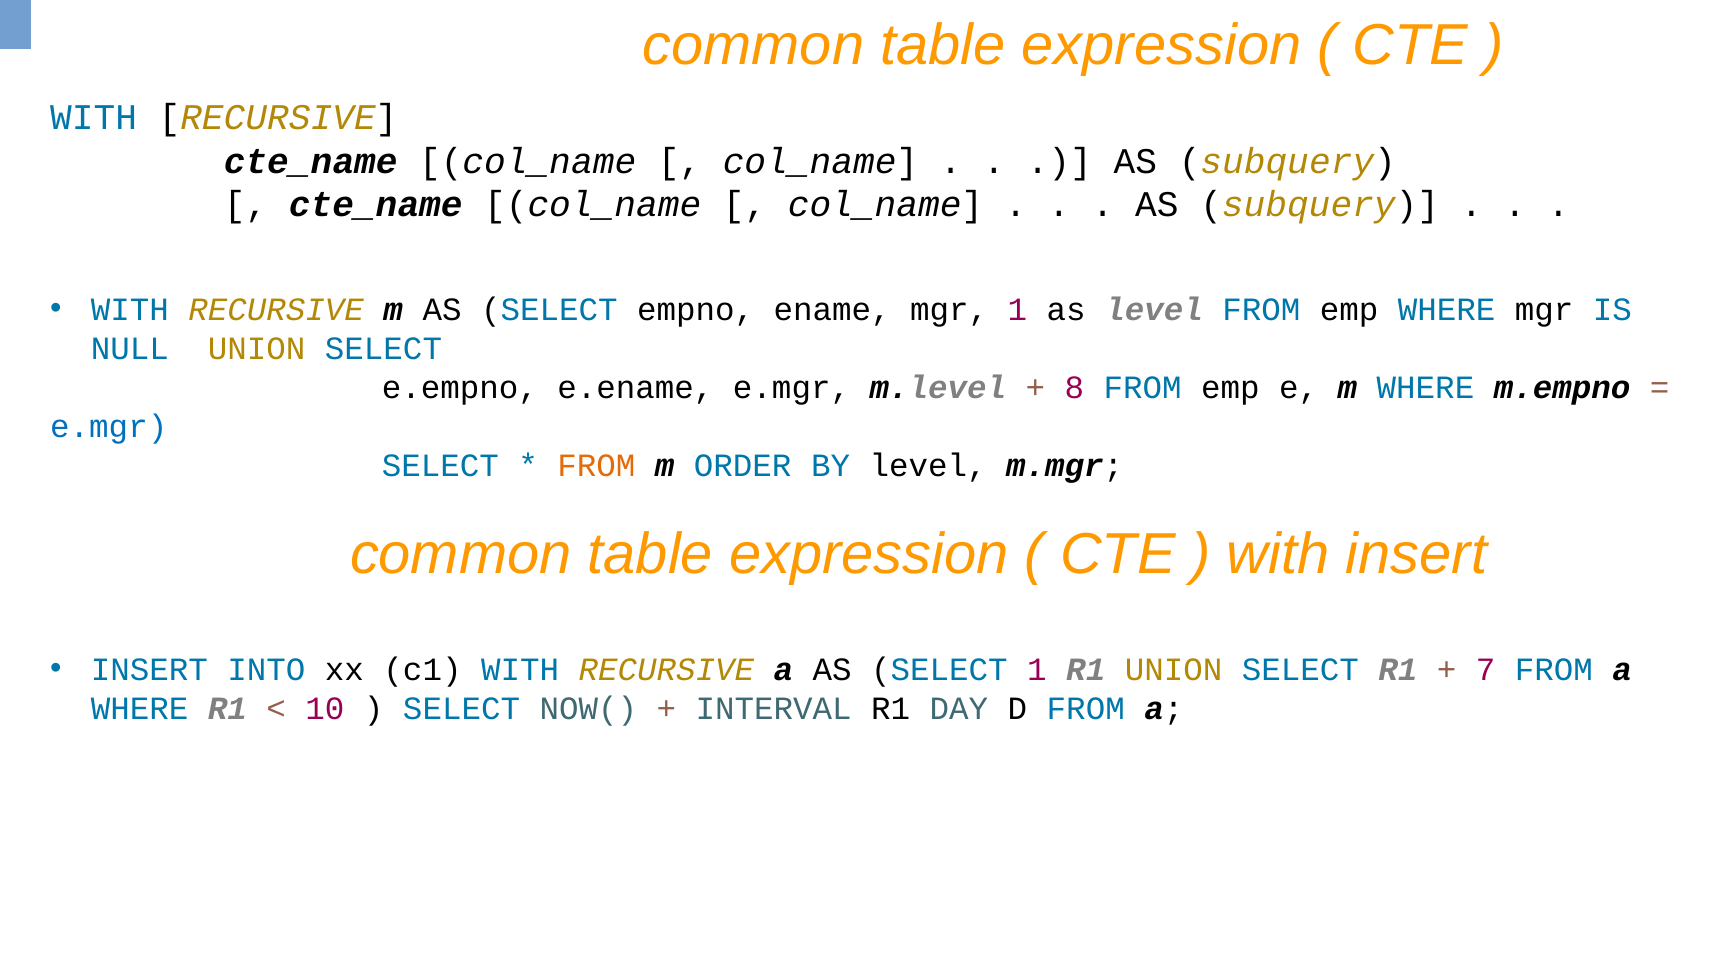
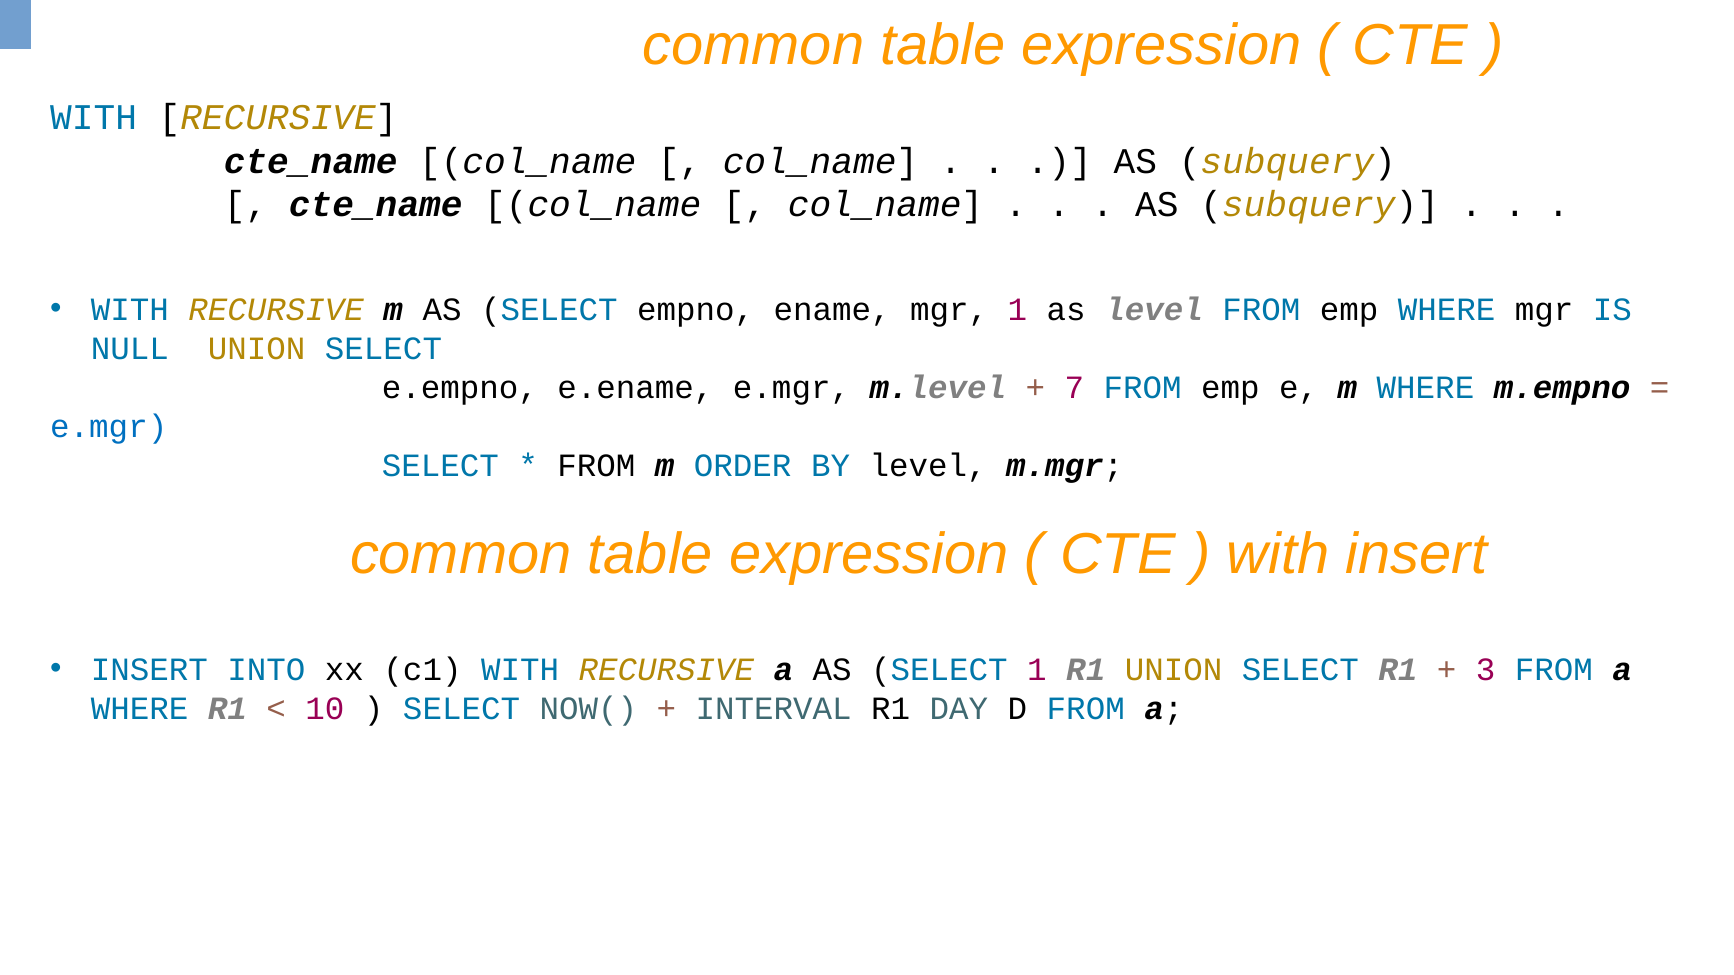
8: 8 -> 7 (1074, 388)
FROM colour: orange -> black (596, 466)
7: 7 -> 3 (1486, 670)
